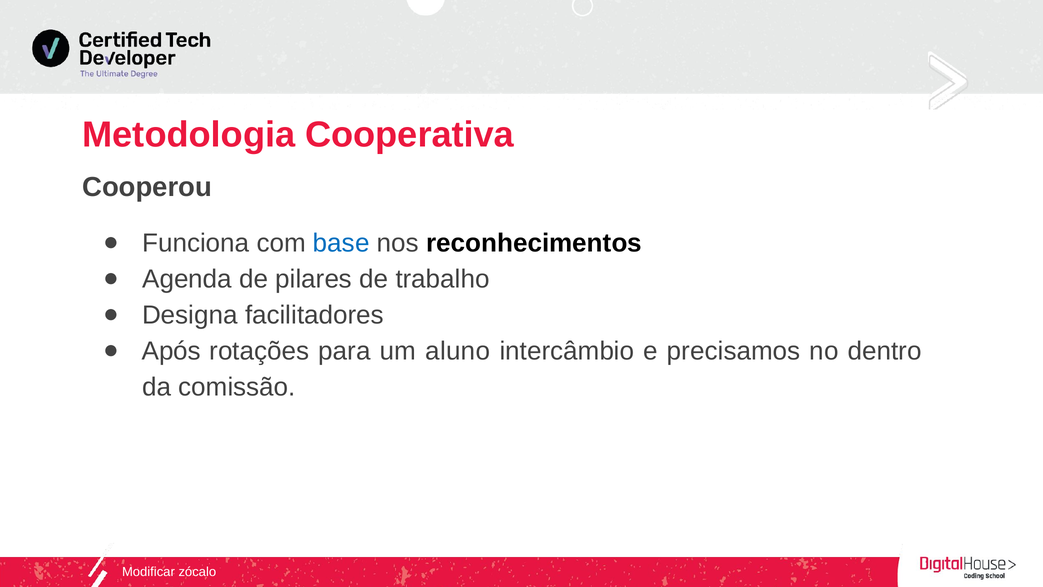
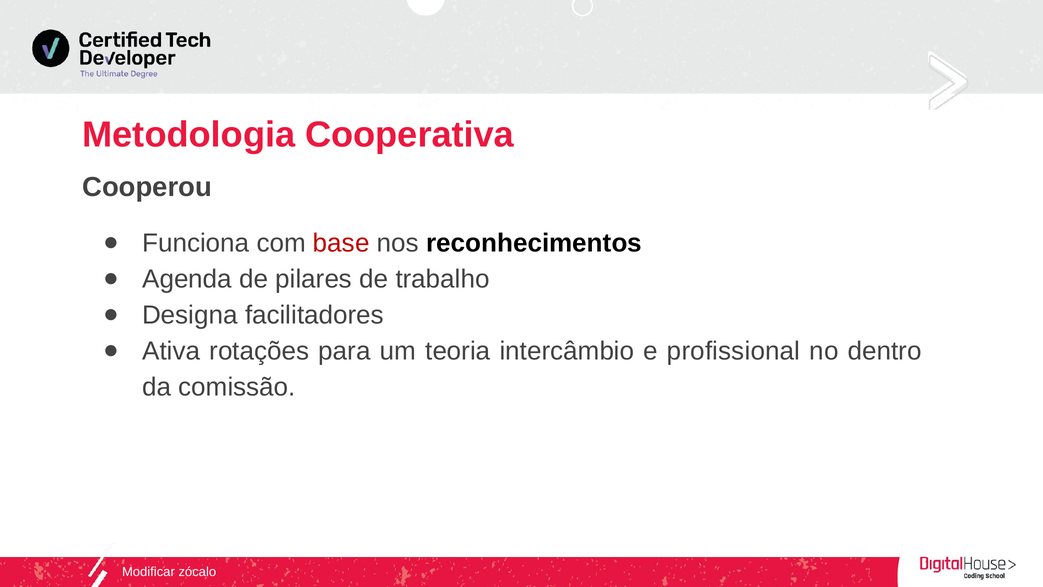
base colour: blue -> red (341, 243)
Após: Após -> Ativa (171, 351)
aluno: aluno -> teoria (458, 351)
precisamos: precisamos -> profissional (734, 351)
